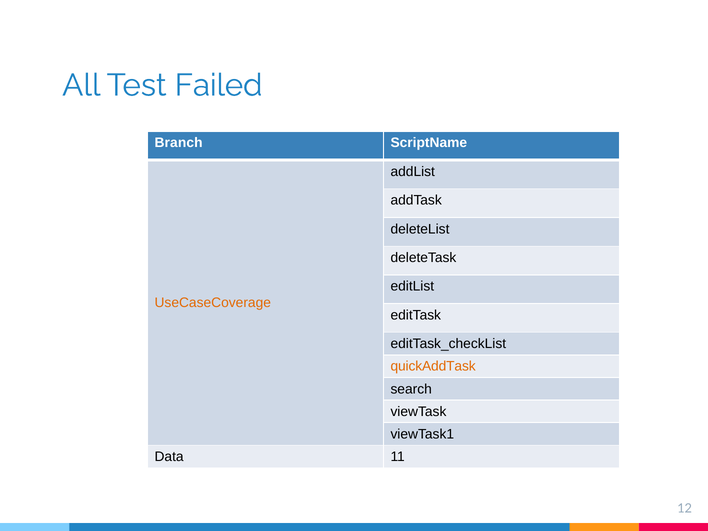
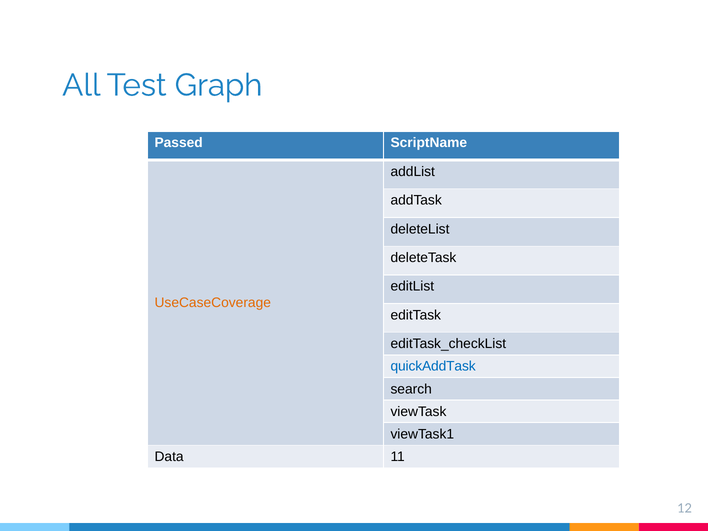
Failed: Failed -> Graph (219, 85)
Branch: Branch -> Passed (179, 143)
quickAddTask colour: orange -> blue (433, 366)
